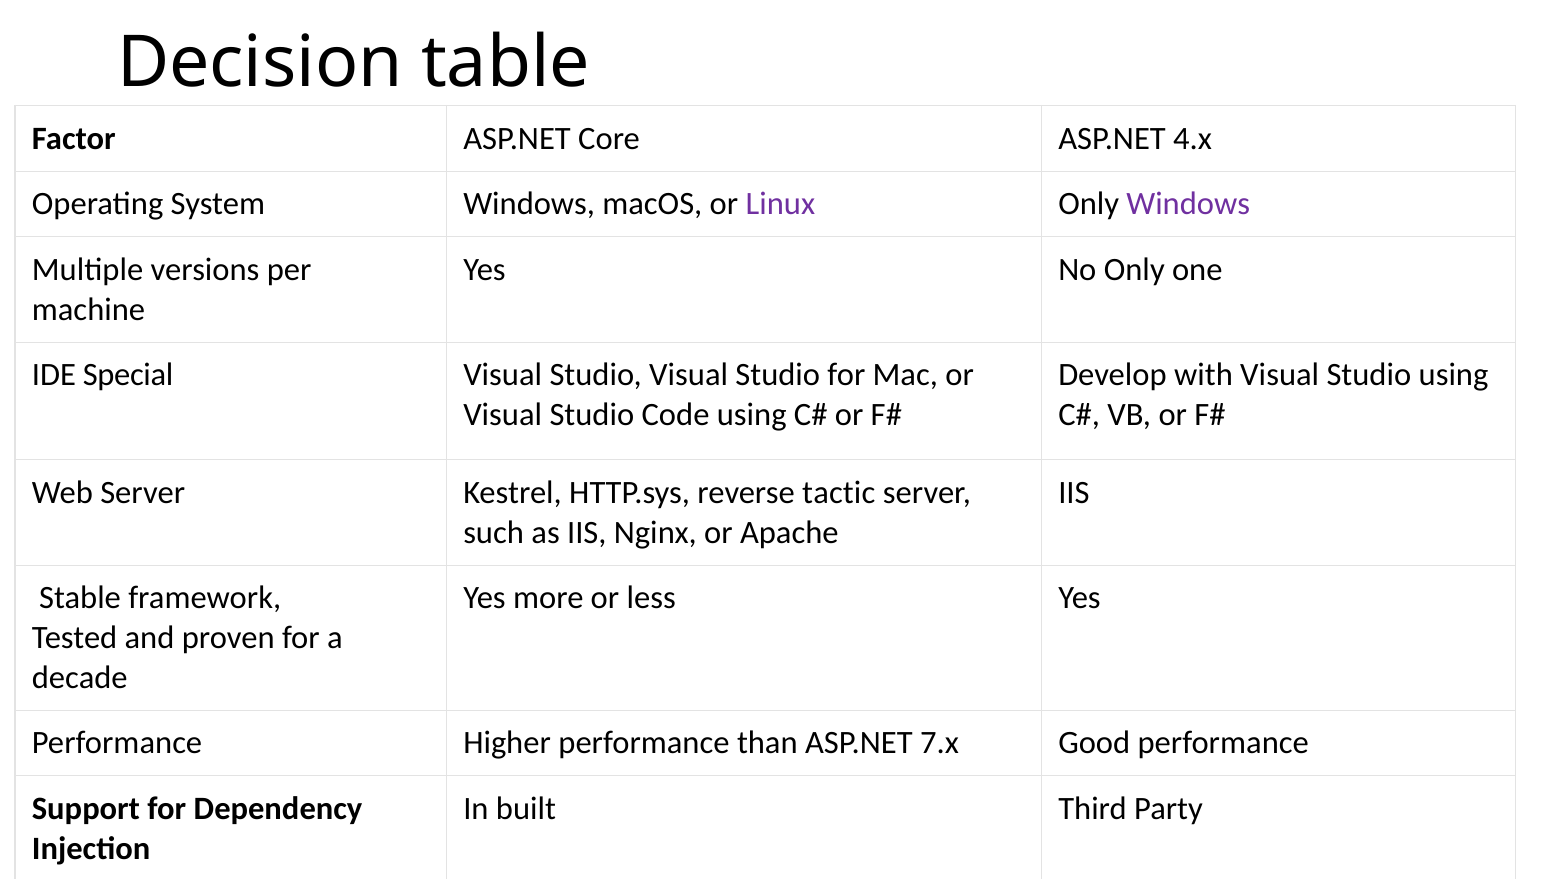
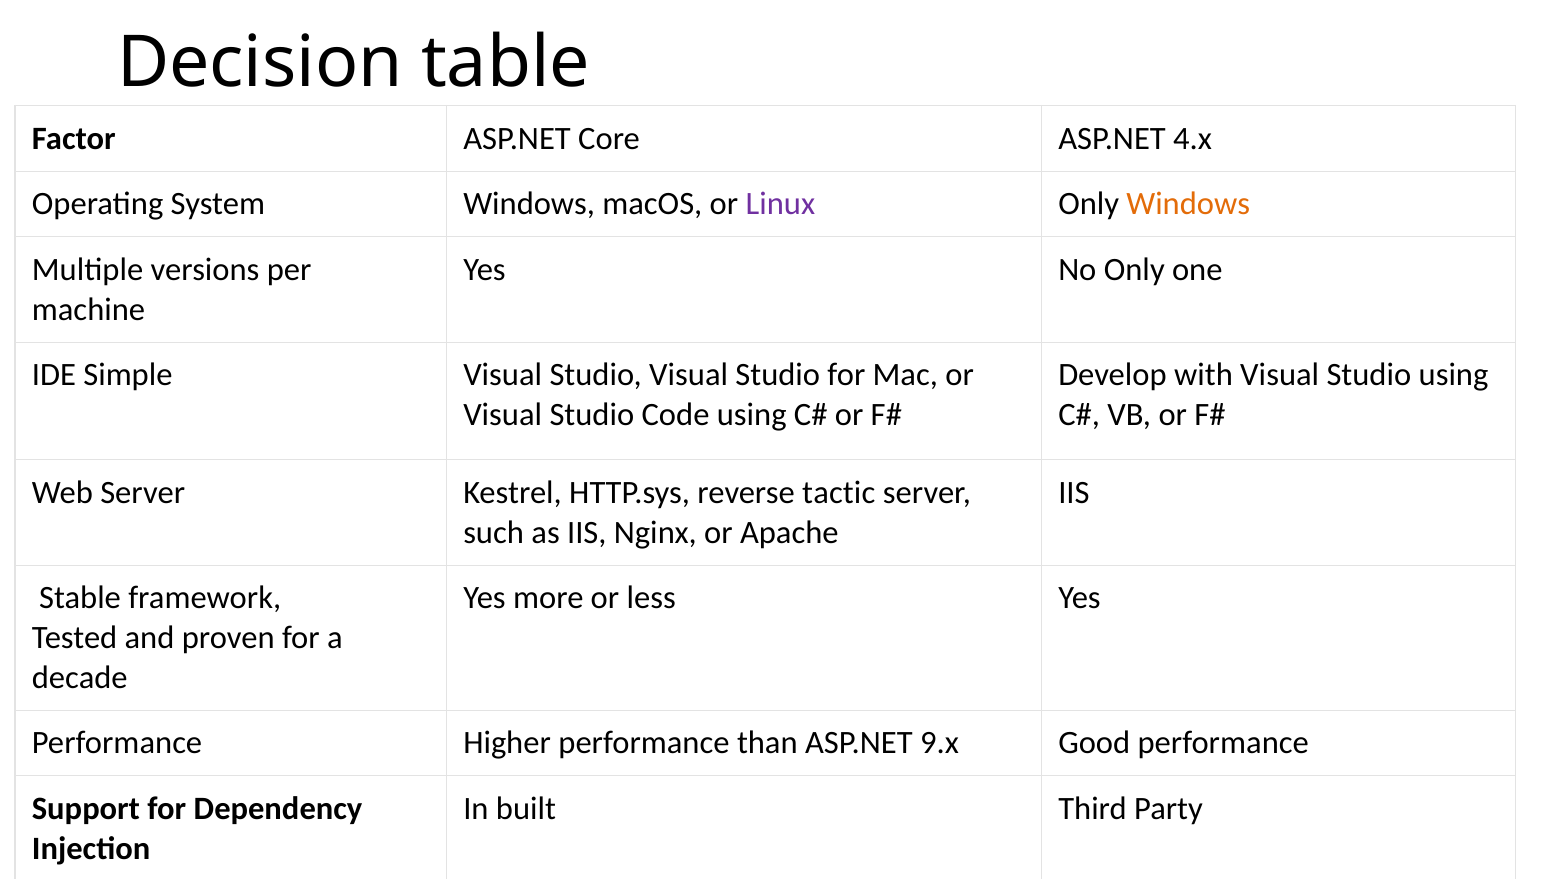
Windows colour: purple -> orange (1188, 204)
Special: Special -> Simple (128, 375)
7.x: 7.x -> 9.x (940, 743)
